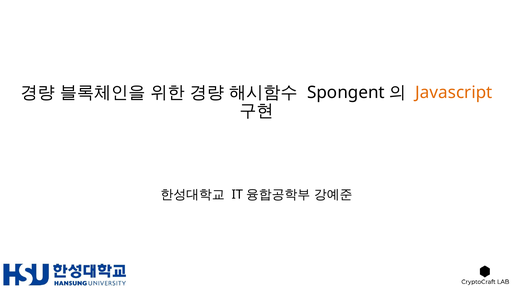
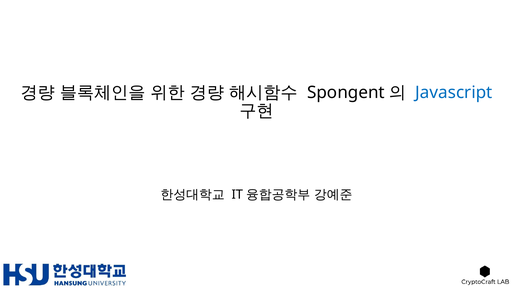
Javascript colour: orange -> blue (454, 92)
